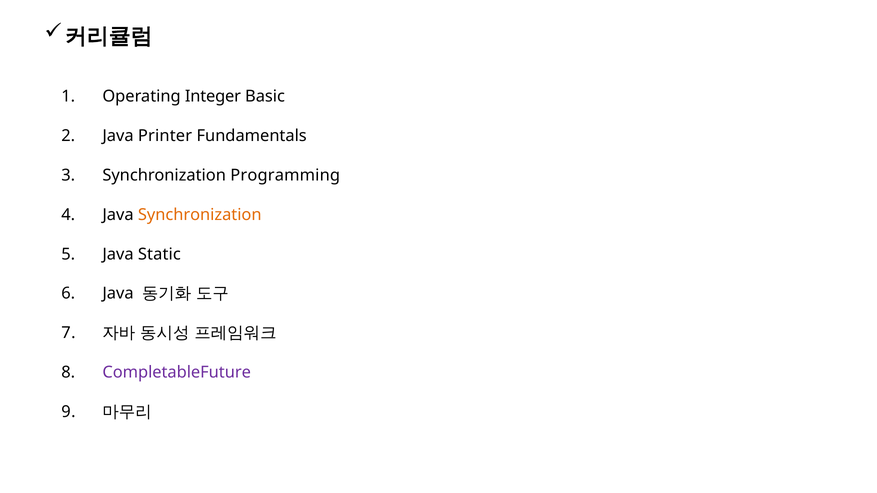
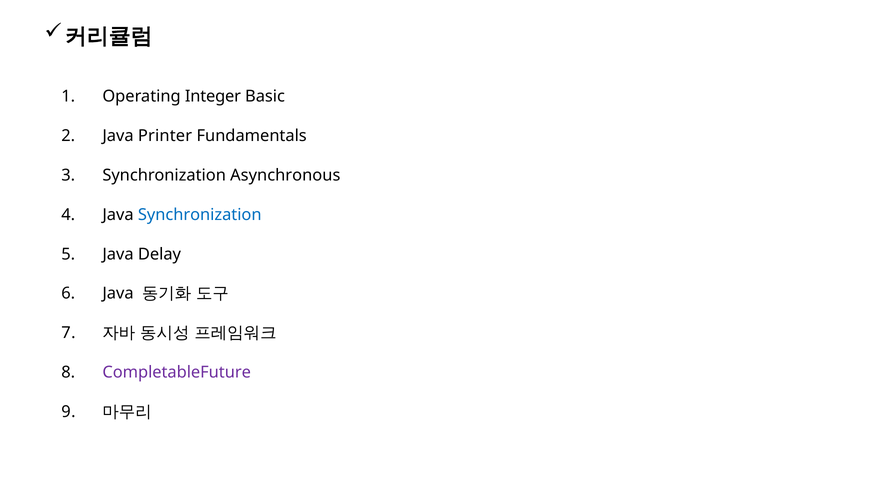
Programming: Programming -> Asynchronous (285, 175)
Synchronization colour: orange -> blue (200, 215)
Static: Static -> Delay (159, 254)
